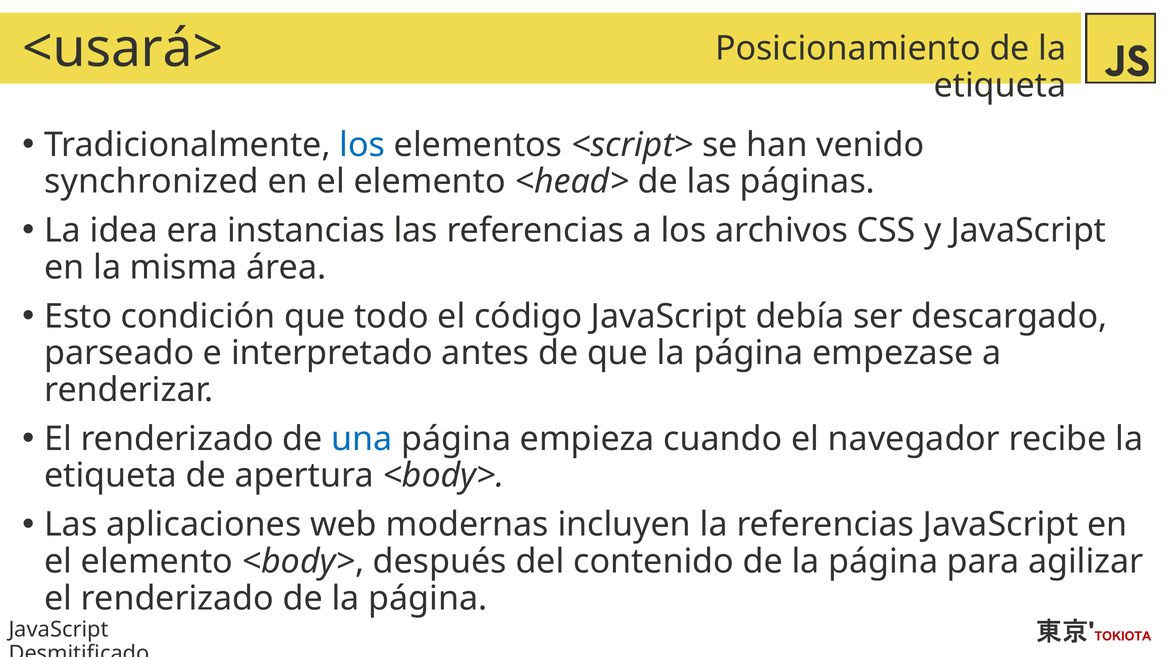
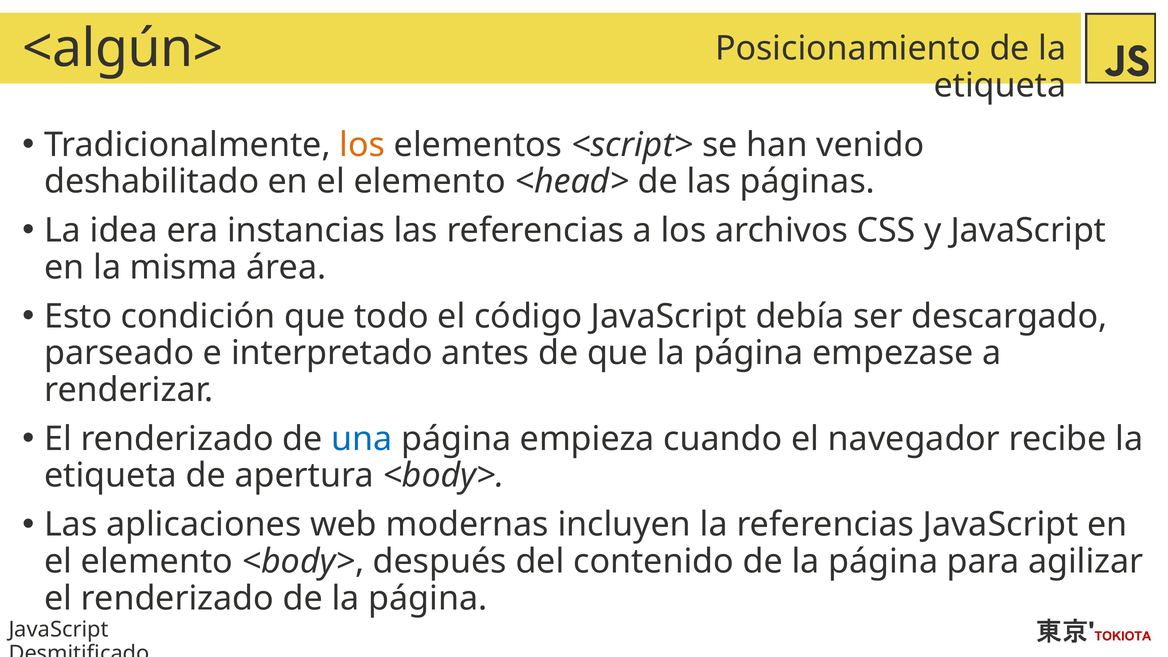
<usará>: <usará> -> <algún> (123, 49)
los colour: blue -> orange (362, 145)
synchronized: synchronized -> deshabilitado (152, 182)
